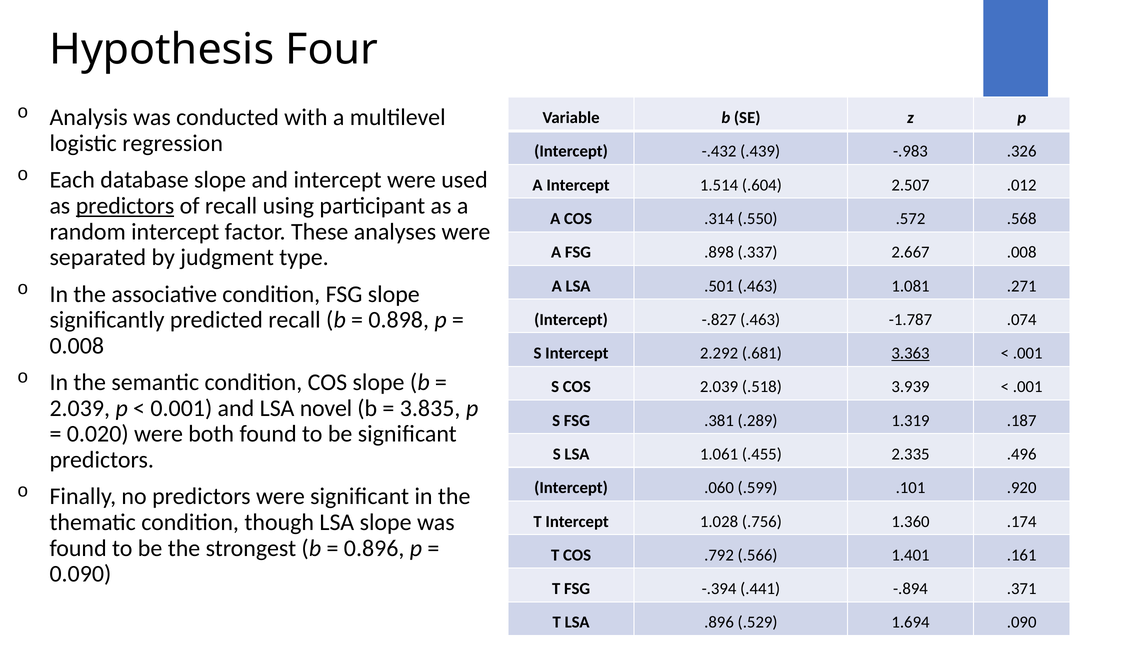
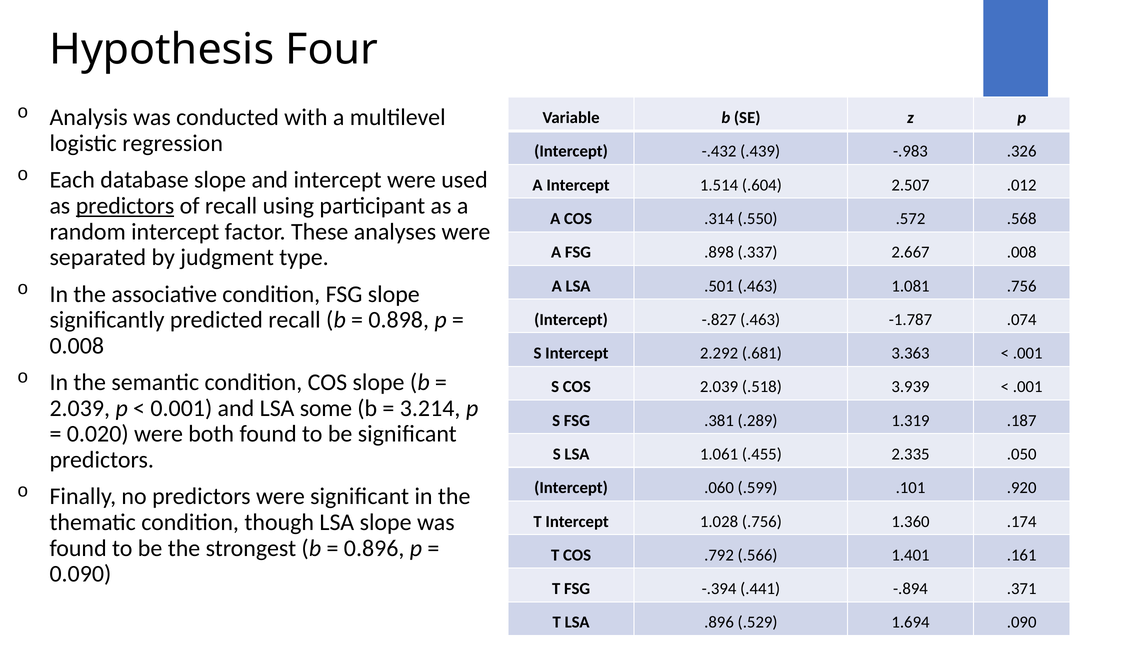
1.081 .271: .271 -> .756 (1022, 286)
3.363 underline: present -> none (911, 353)
novel: novel -> some (326, 408)
3.835: 3.835 -> 3.214 (430, 408)
.496: .496 -> .050 (1022, 454)
